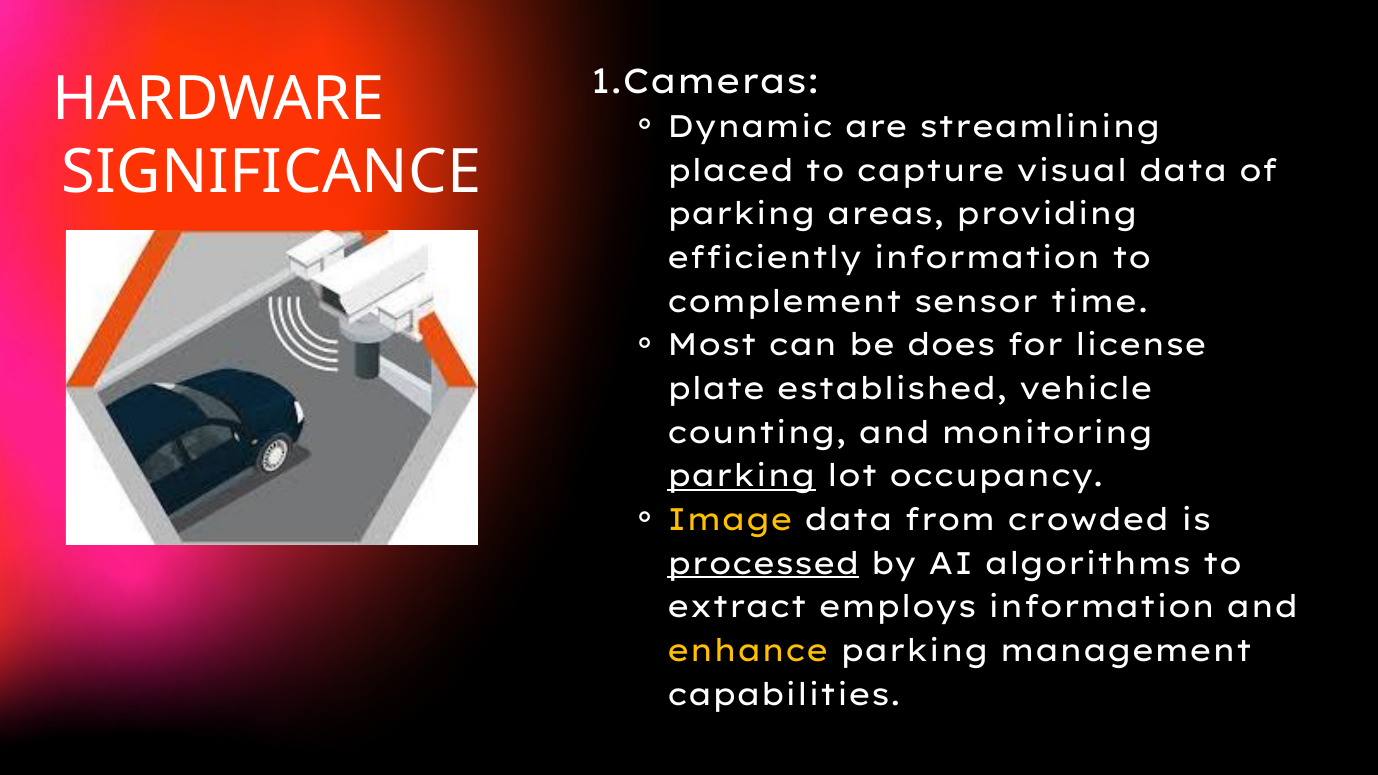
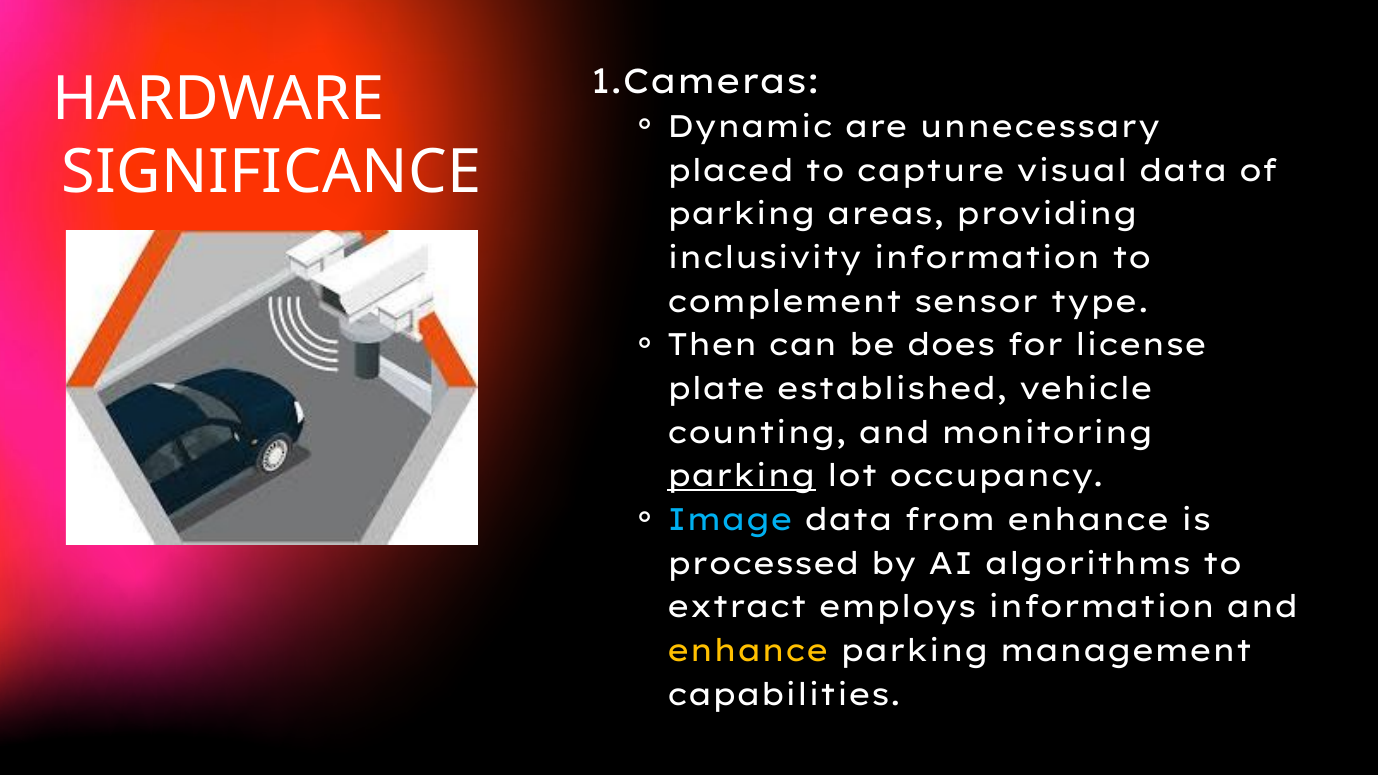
streamlining: streamlining -> unnecessary (1040, 127)
efficiently: efficiently -> inclusivity (765, 258)
time: time -> type (1100, 302)
Most: Most -> Then (712, 345)
Image colour: yellow -> light blue (730, 520)
from crowded: crowded -> enhance (1088, 520)
processed underline: present -> none (763, 564)
